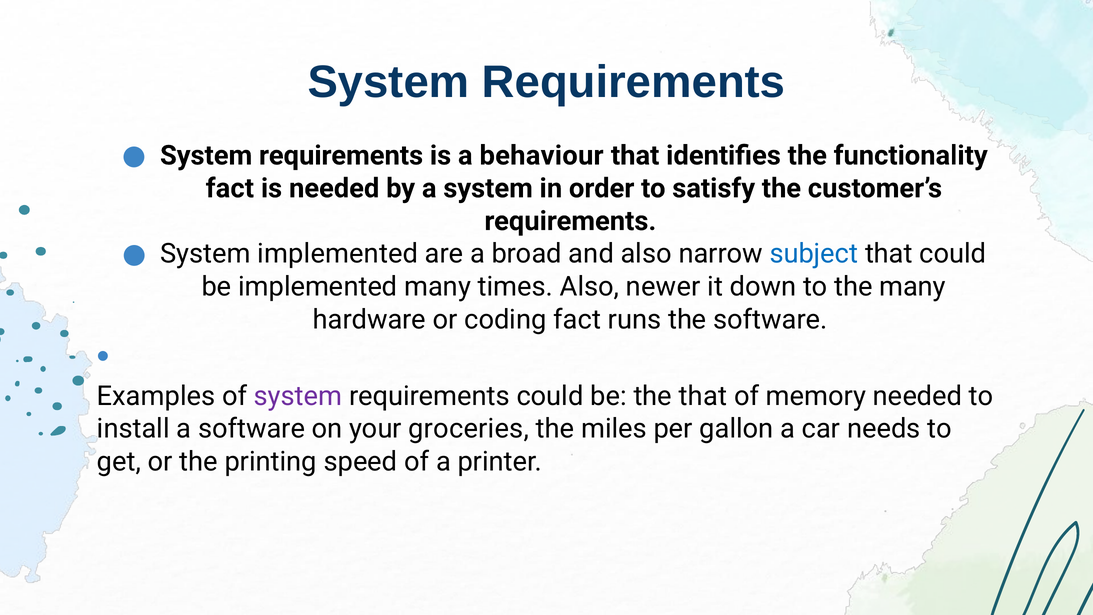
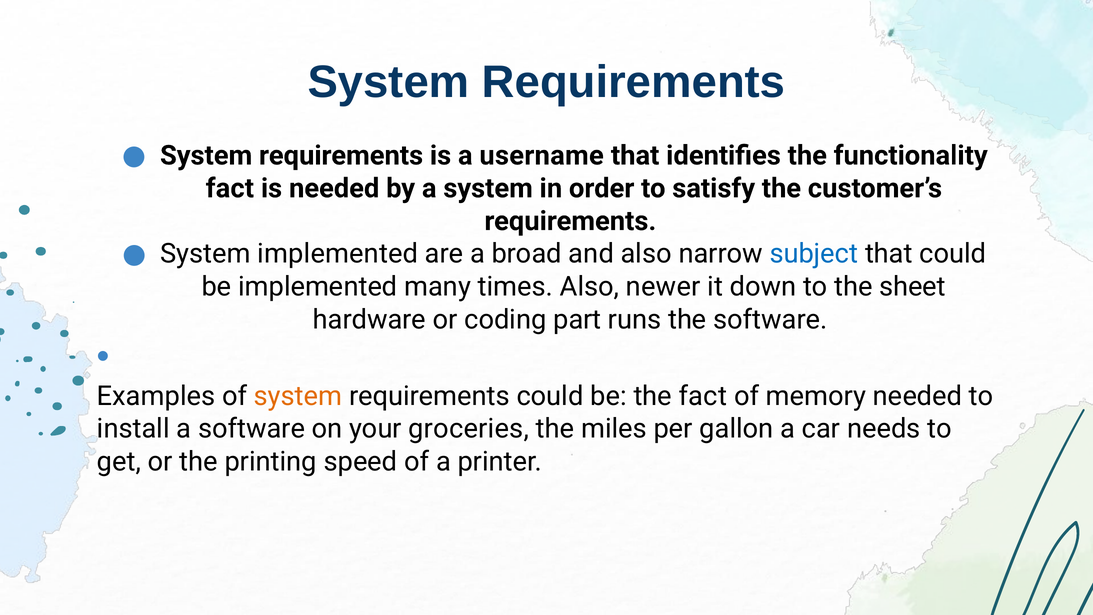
behaviour: behaviour -> username (542, 155)
the many: many -> sheet (912, 287)
coding fact: fact -> part (577, 319)
system colour: purple -> orange (298, 396)
the that: that -> fact (703, 396)
